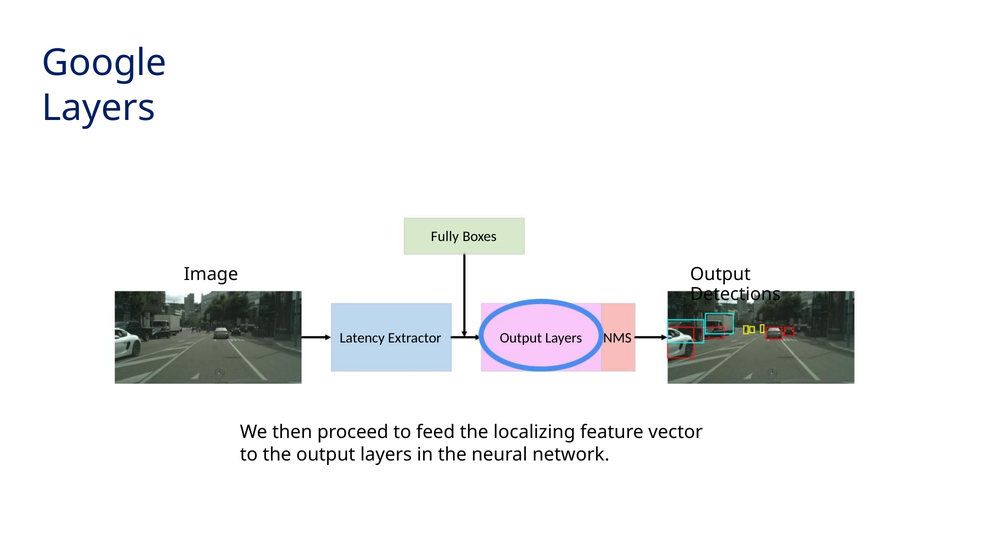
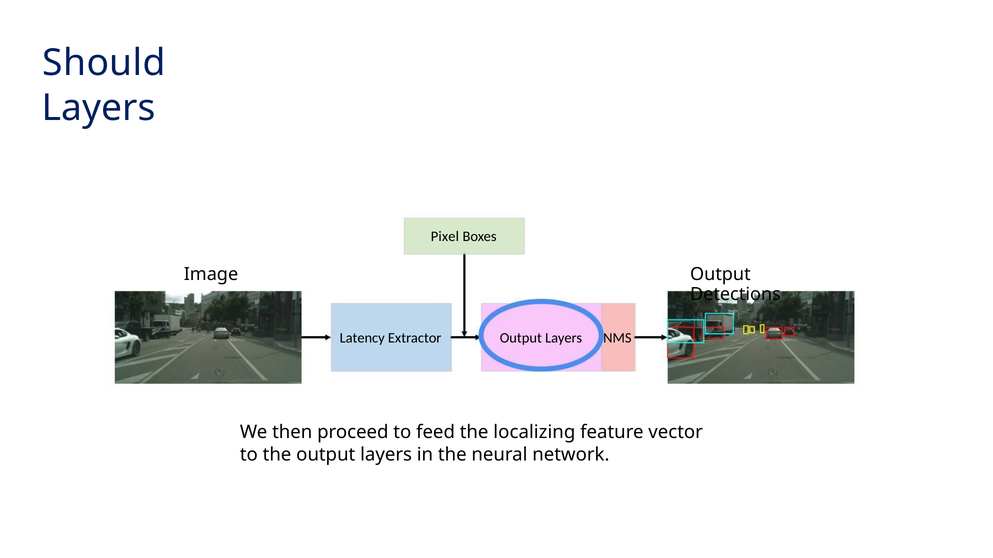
Google: Google -> Should (104, 63)
Fully: Fully -> Pixel (445, 237)
